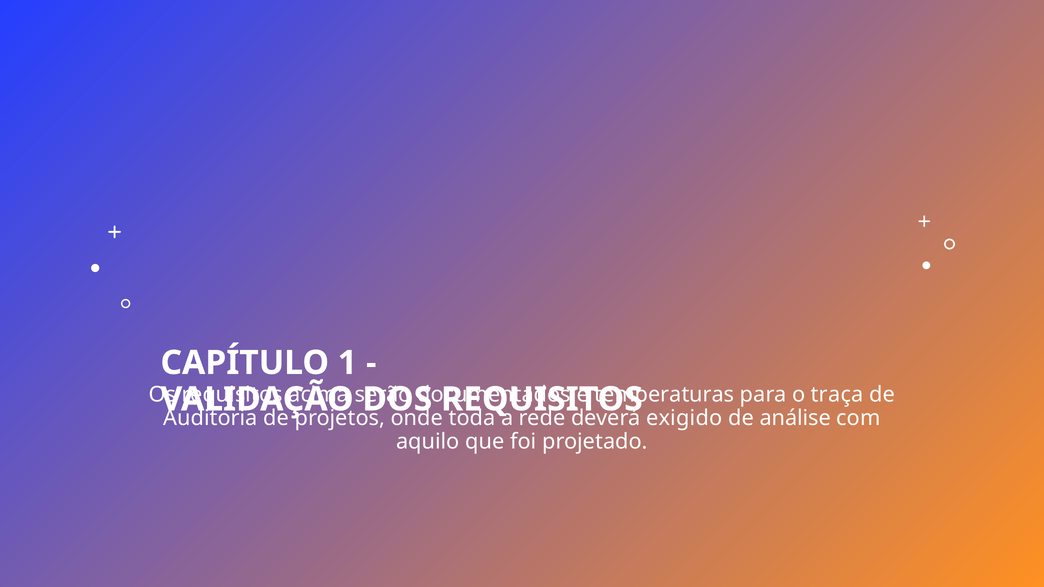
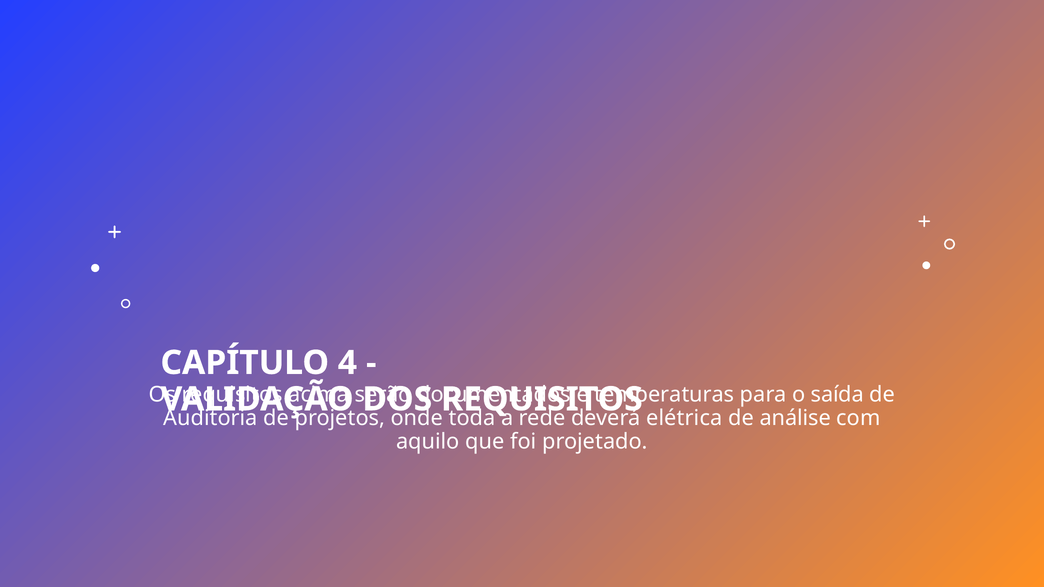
1: 1 -> 4 (347, 363)
traça: traça -> saída (837, 395)
exigido: exigido -> elétrica (684, 418)
